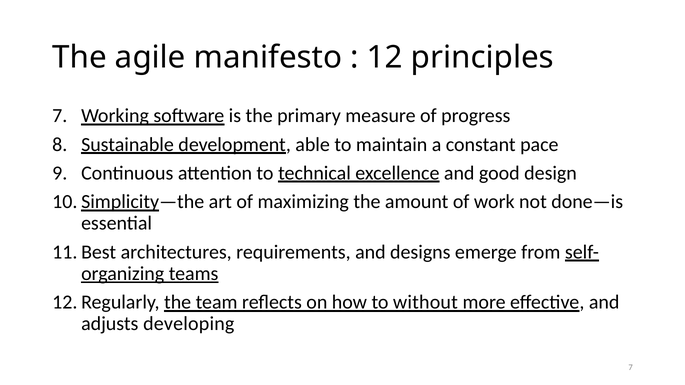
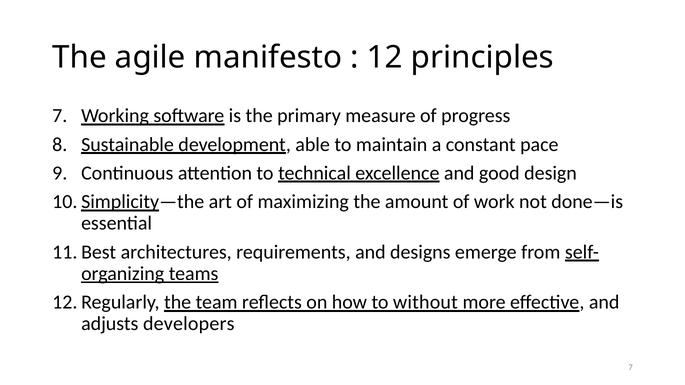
developing: developing -> developers (189, 324)
